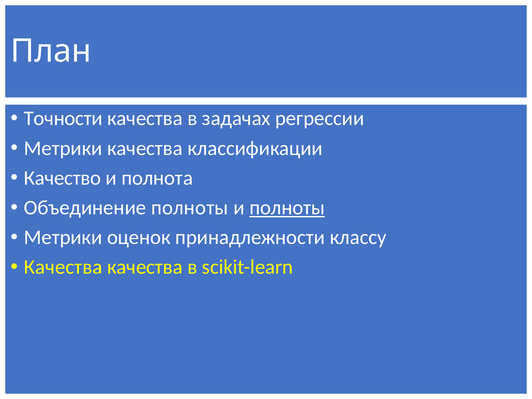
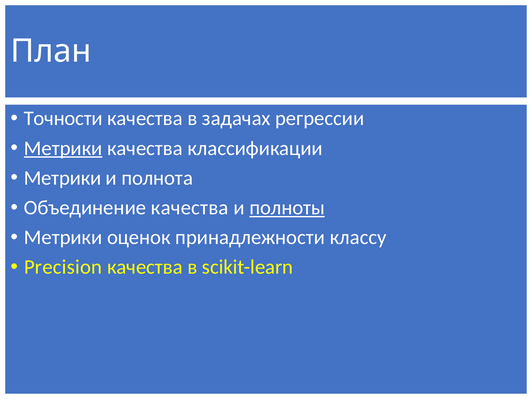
Метрики underline: none -> present (63, 148)
Качество: Качество -> Метрики (62, 178)
Объединение полноты: полноты -> качества (190, 208)
Качества: Качества -> Precision (63, 267)
